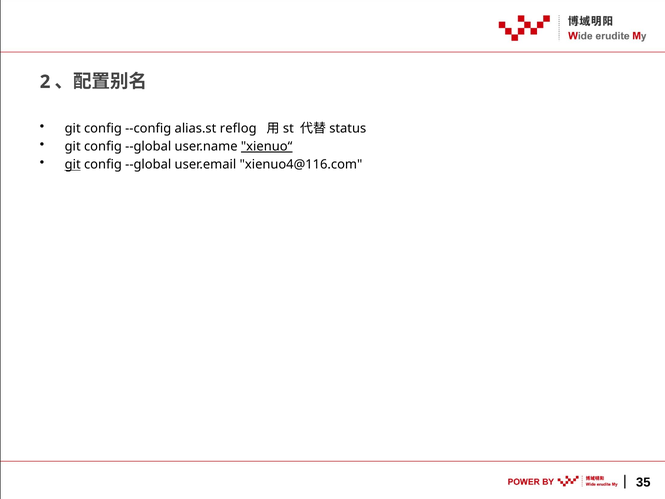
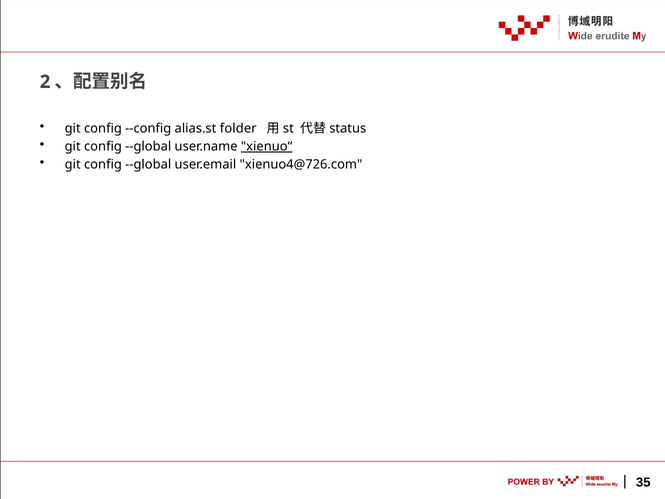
reflog: reflog -> folder (238, 128)
git underline: present -> none (73, 165)
xienuo4@116.com: xienuo4@116.com -> xienuo4@726.com (301, 165)
